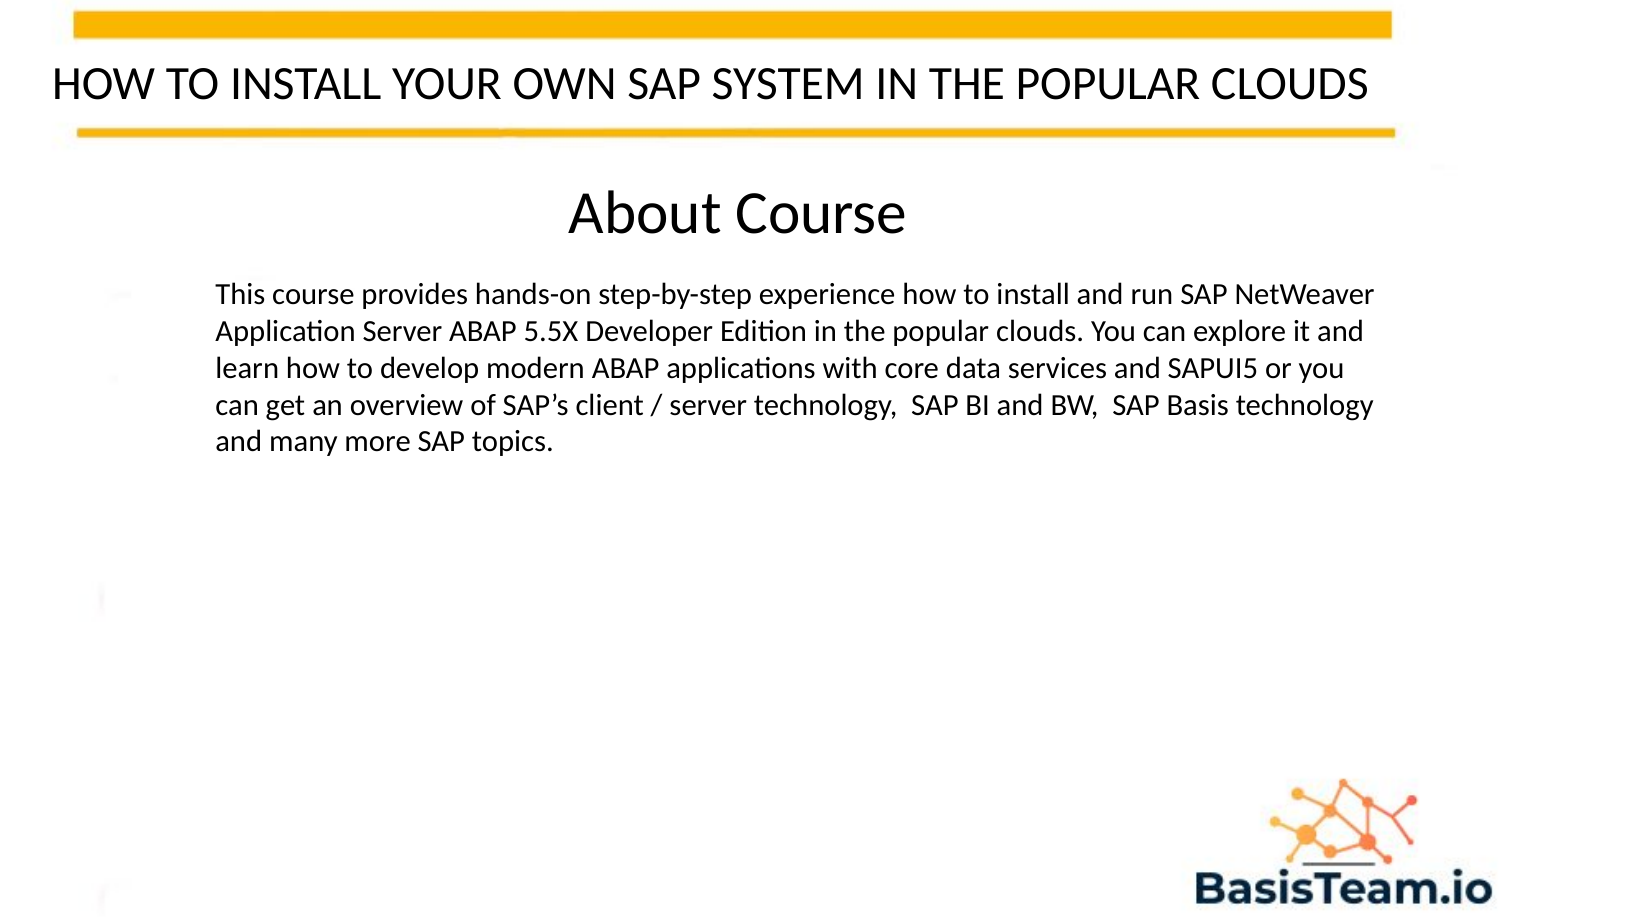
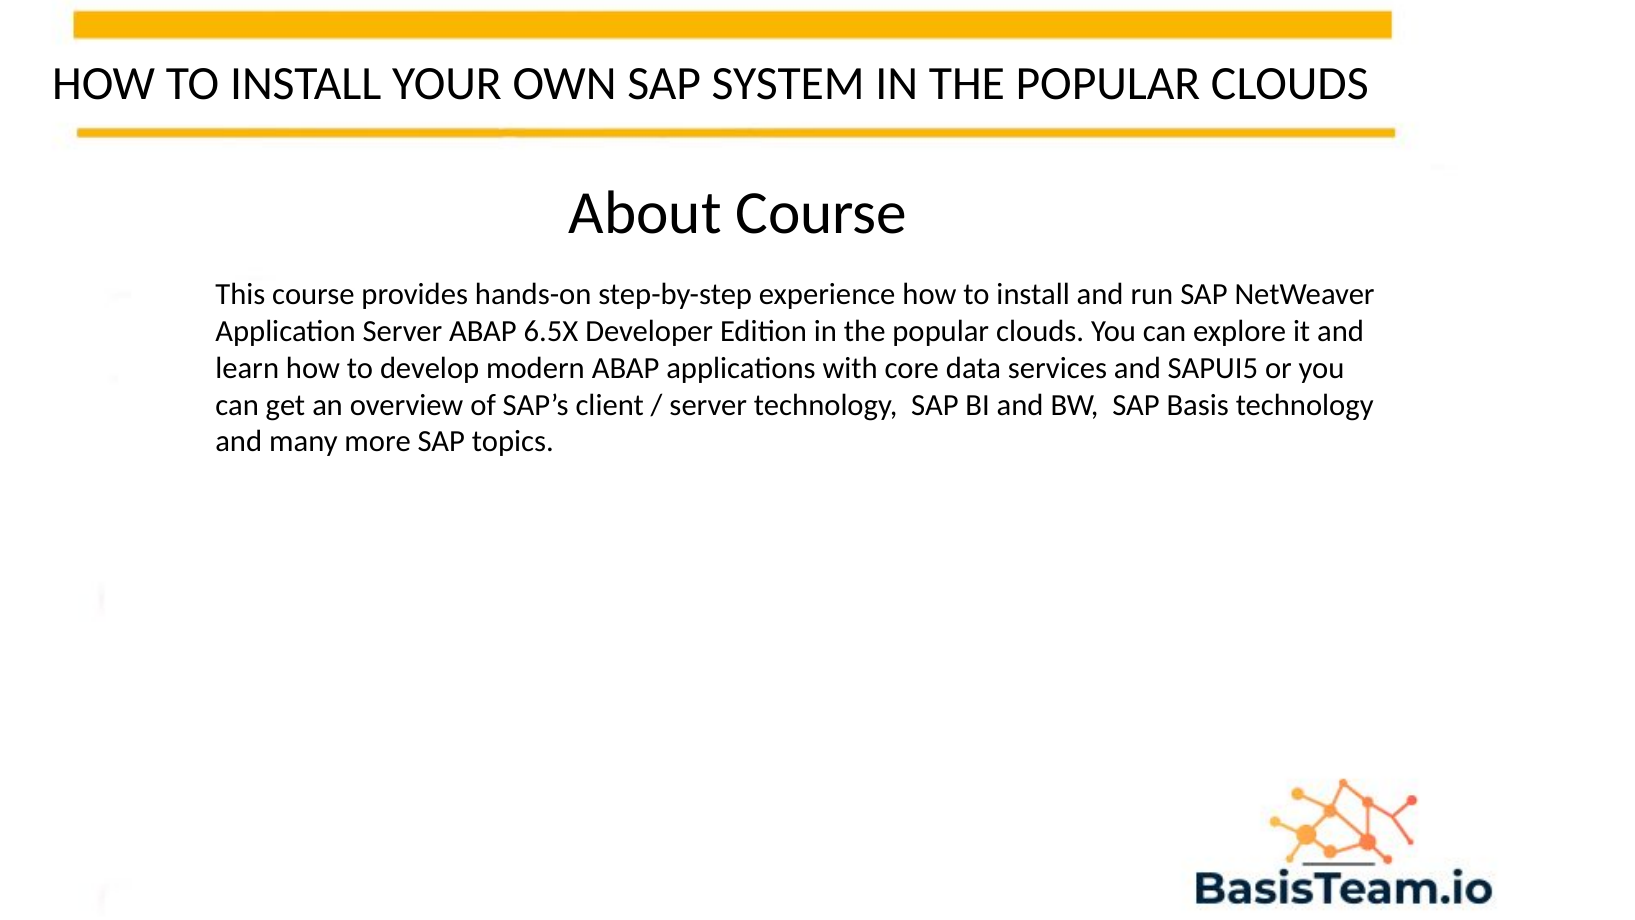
5.5X: 5.5X -> 6.5X (551, 331)
